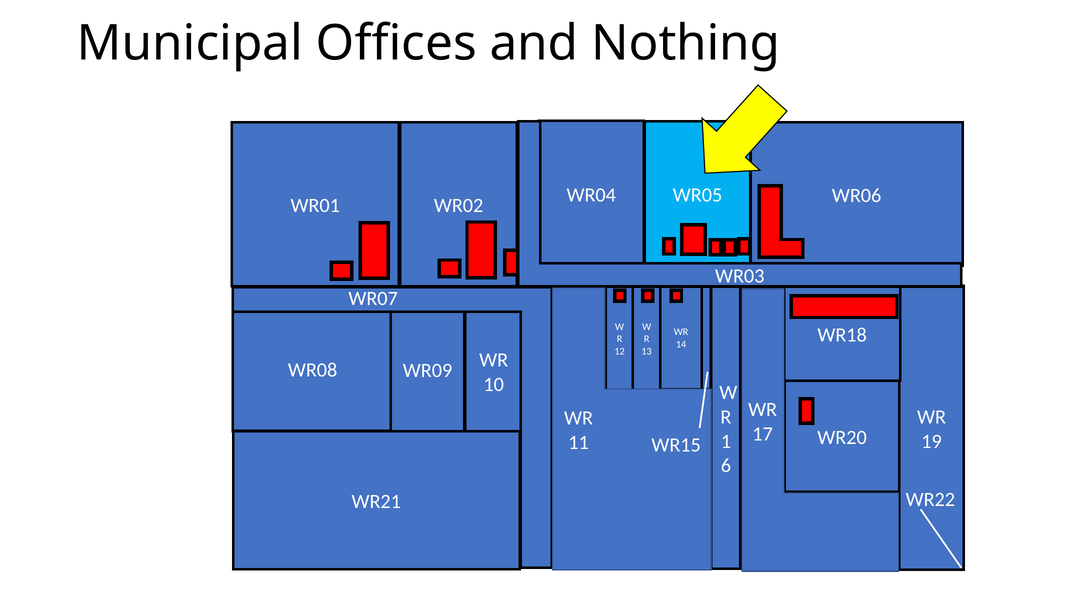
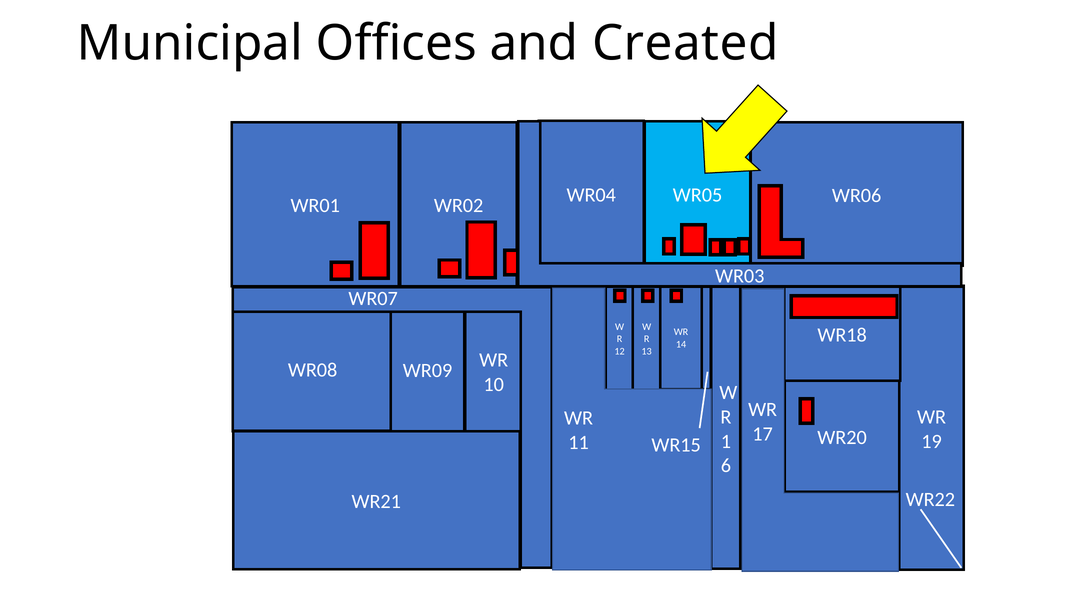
Nothing: Nothing -> Created (685, 43)
